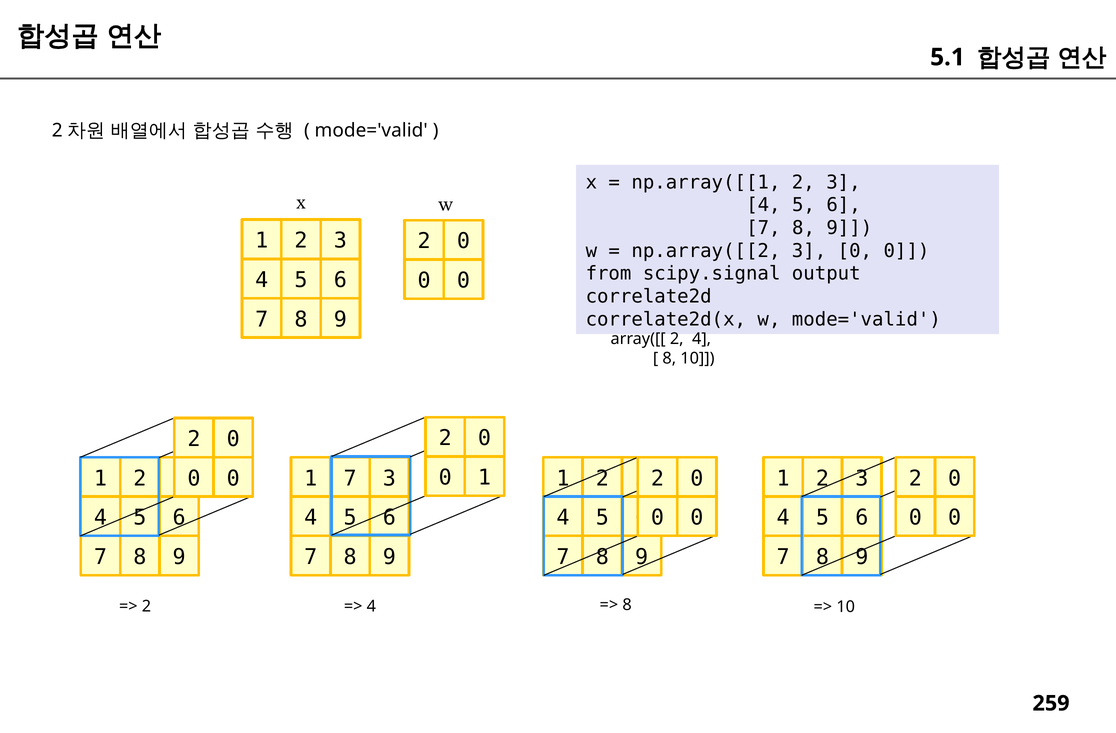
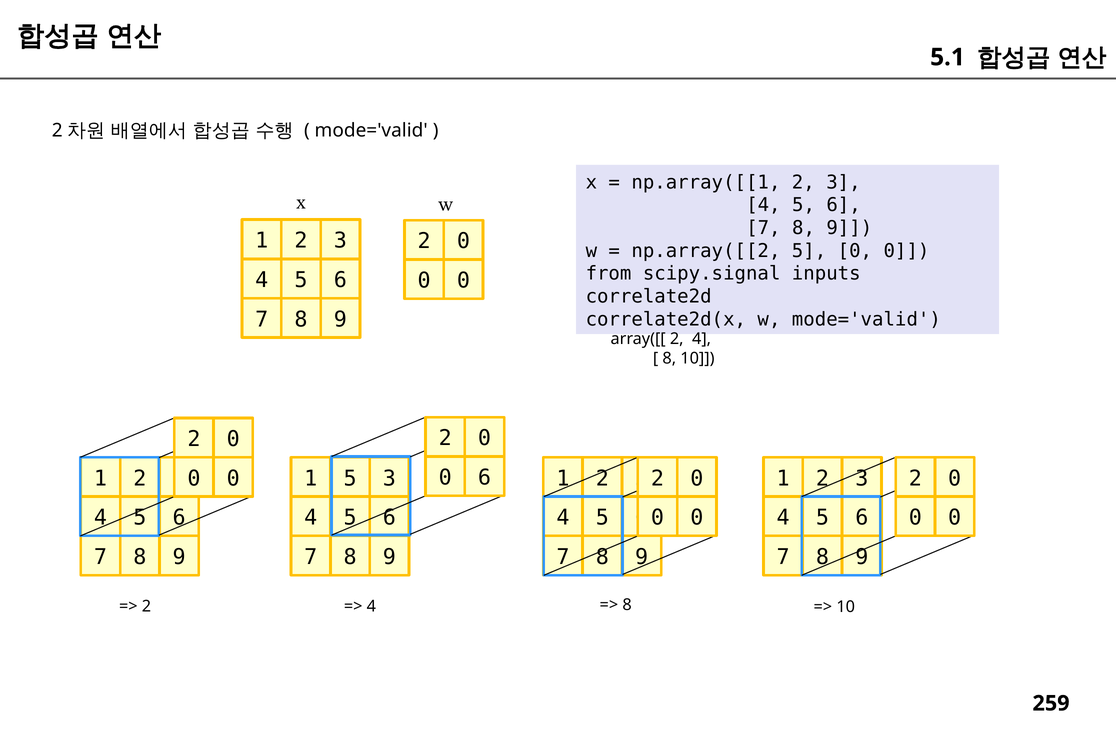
np.array([[2 3: 3 -> 5 (809, 251)
output: output -> inputs (826, 274)
1: 1 -> 6 (485, 478)
1 7: 7 -> 5 (350, 478)
